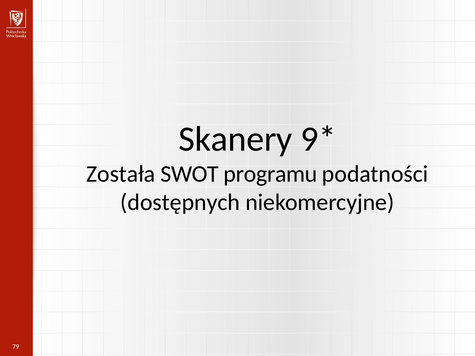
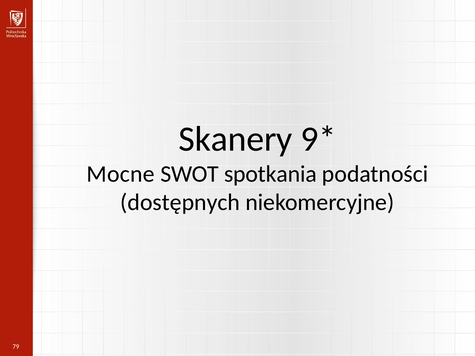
Została: Została -> Mocne (121, 174)
programu: programu -> spotkania (270, 174)
